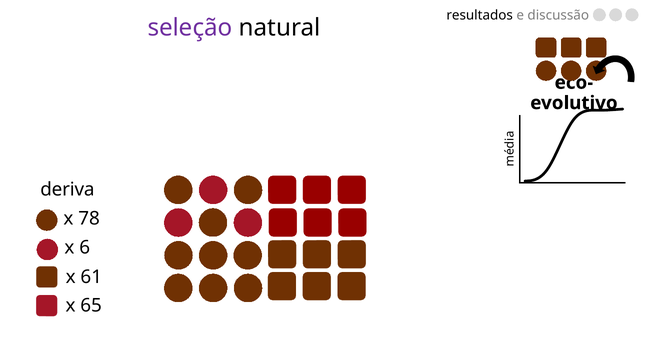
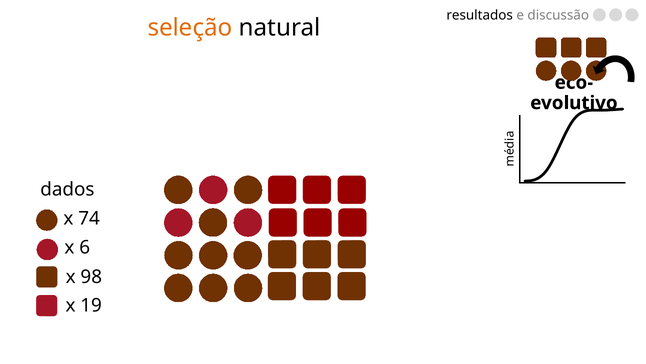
seleção colour: purple -> orange (190, 28)
deriva: deriva -> dados (67, 189)
78: 78 -> 74 (89, 218)
61: 61 -> 98 (91, 276)
65: 65 -> 19 (91, 305)
